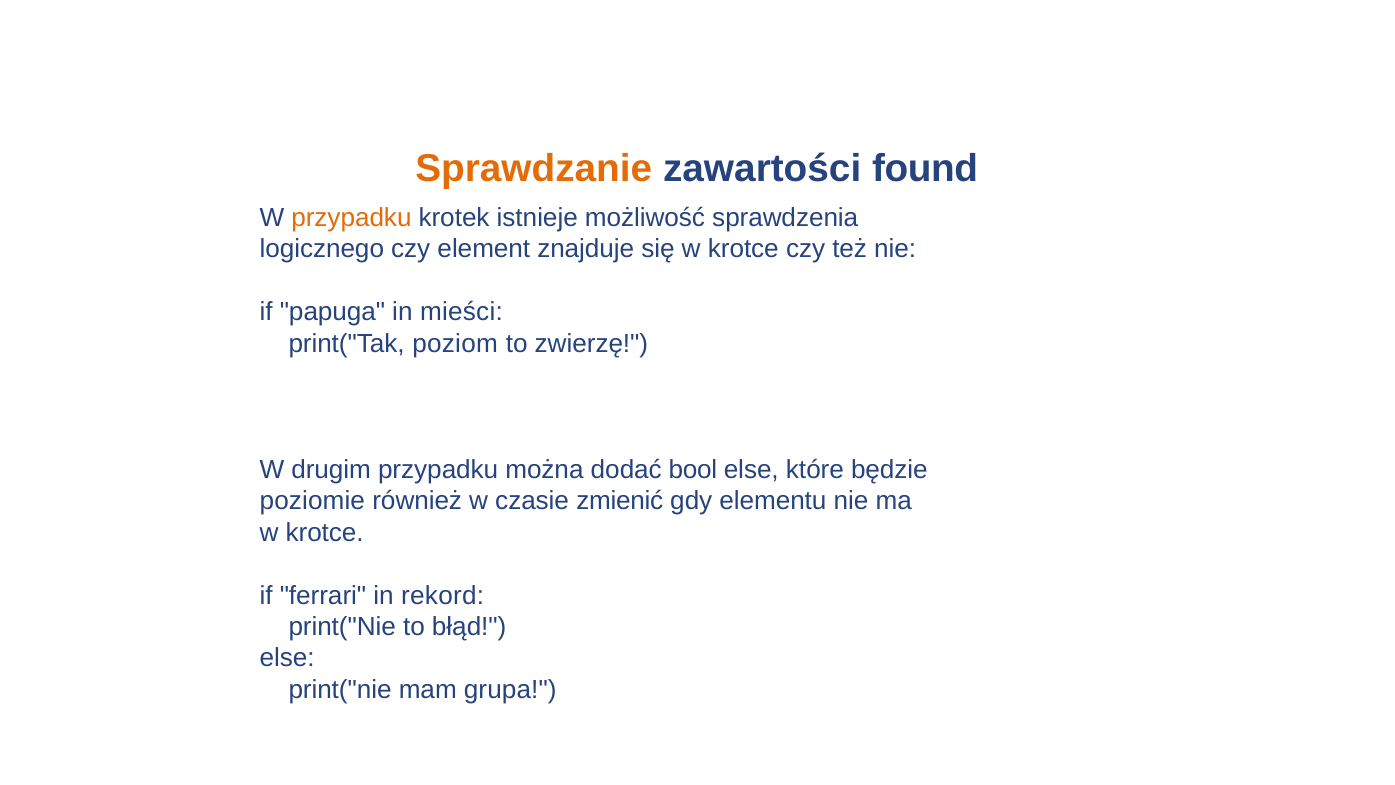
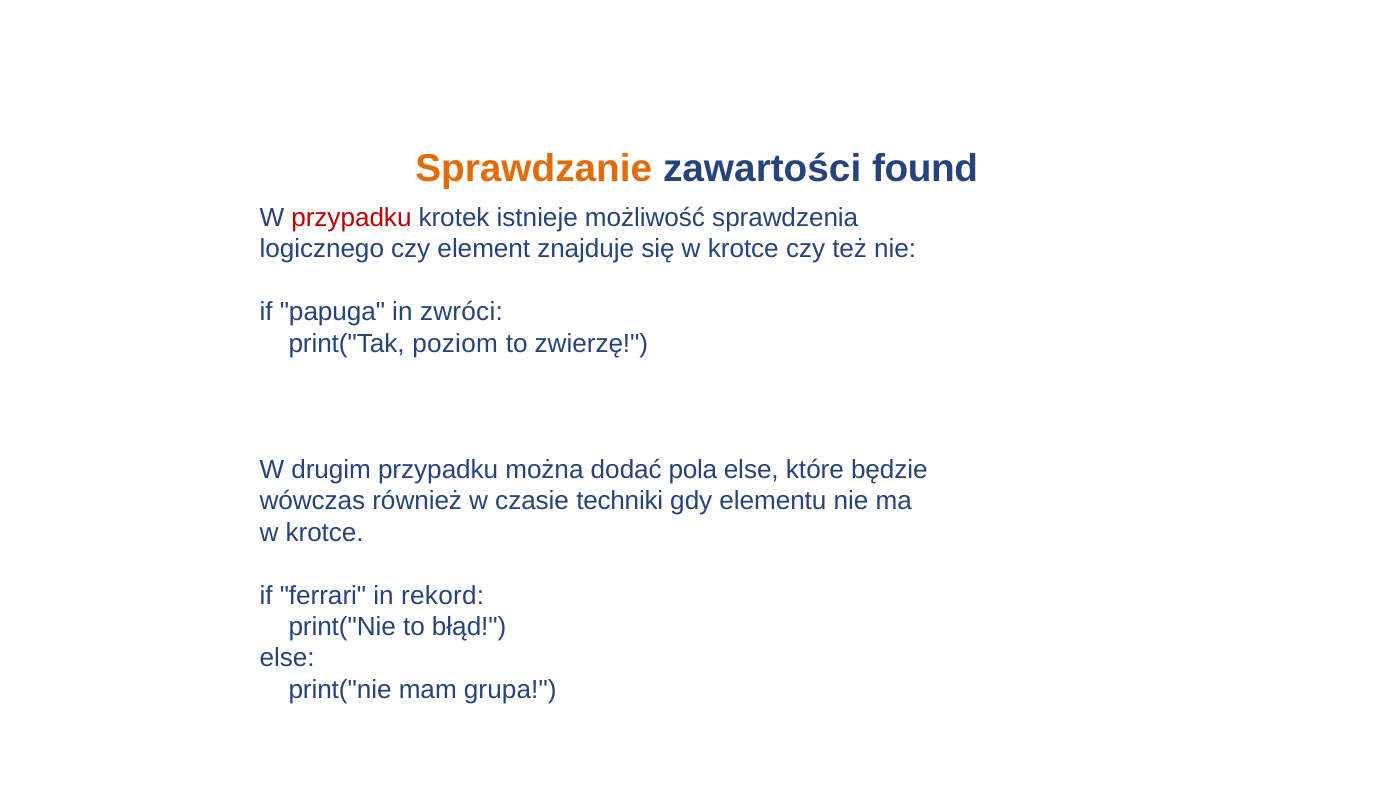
przypadku colour: orange -> red (351, 218)
mieści: mieści -> zwróci (461, 312)
bool: bool -> pola (693, 470)
poziomie: poziomie -> wówczas (312, 501)
zmienić: zmienić -> techniki (620, 501)
